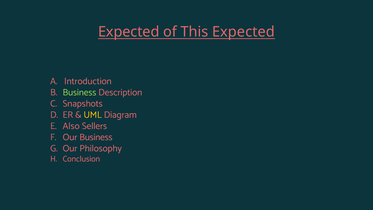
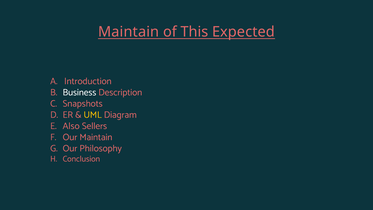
Expected: Expected -> Maintain (129, 32)
Business colour: light green -> white (79, 92)
Our Business: Business -> Maintain (96, 137)
